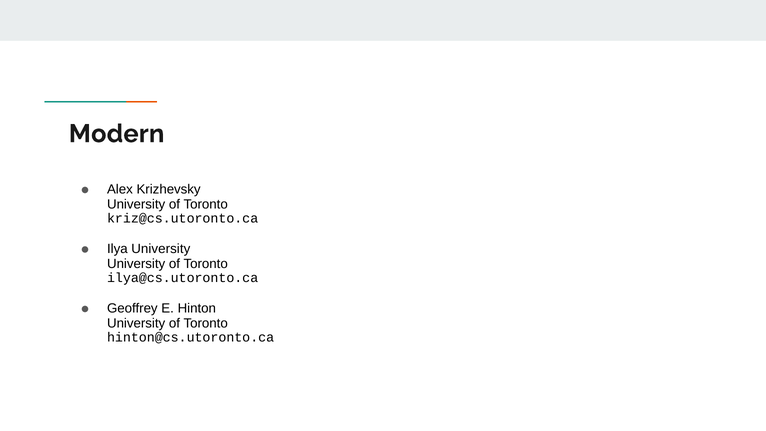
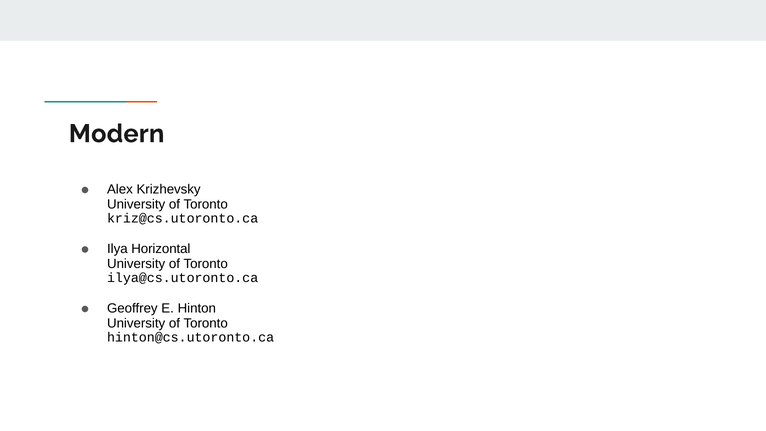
Ilya University: University -> Horizontal (161, 249)
